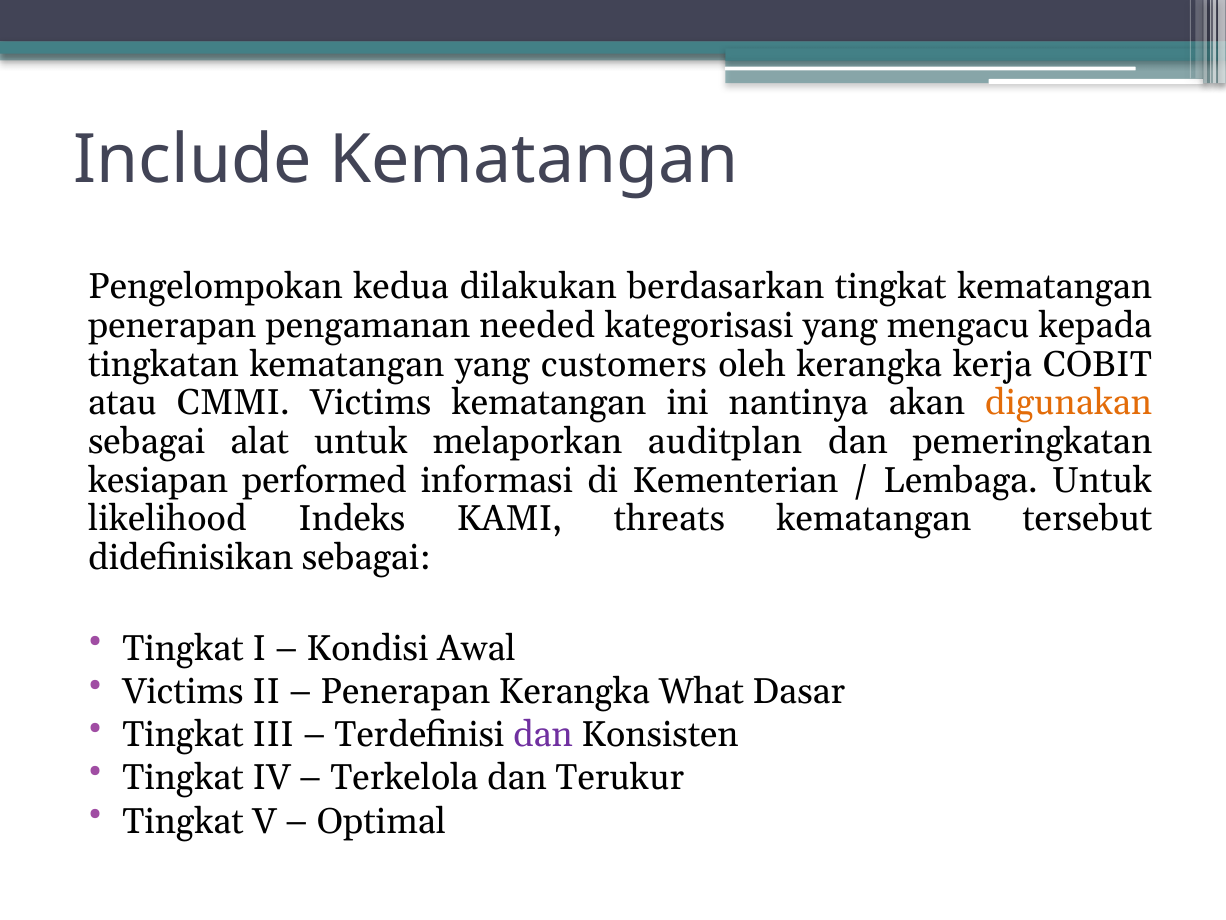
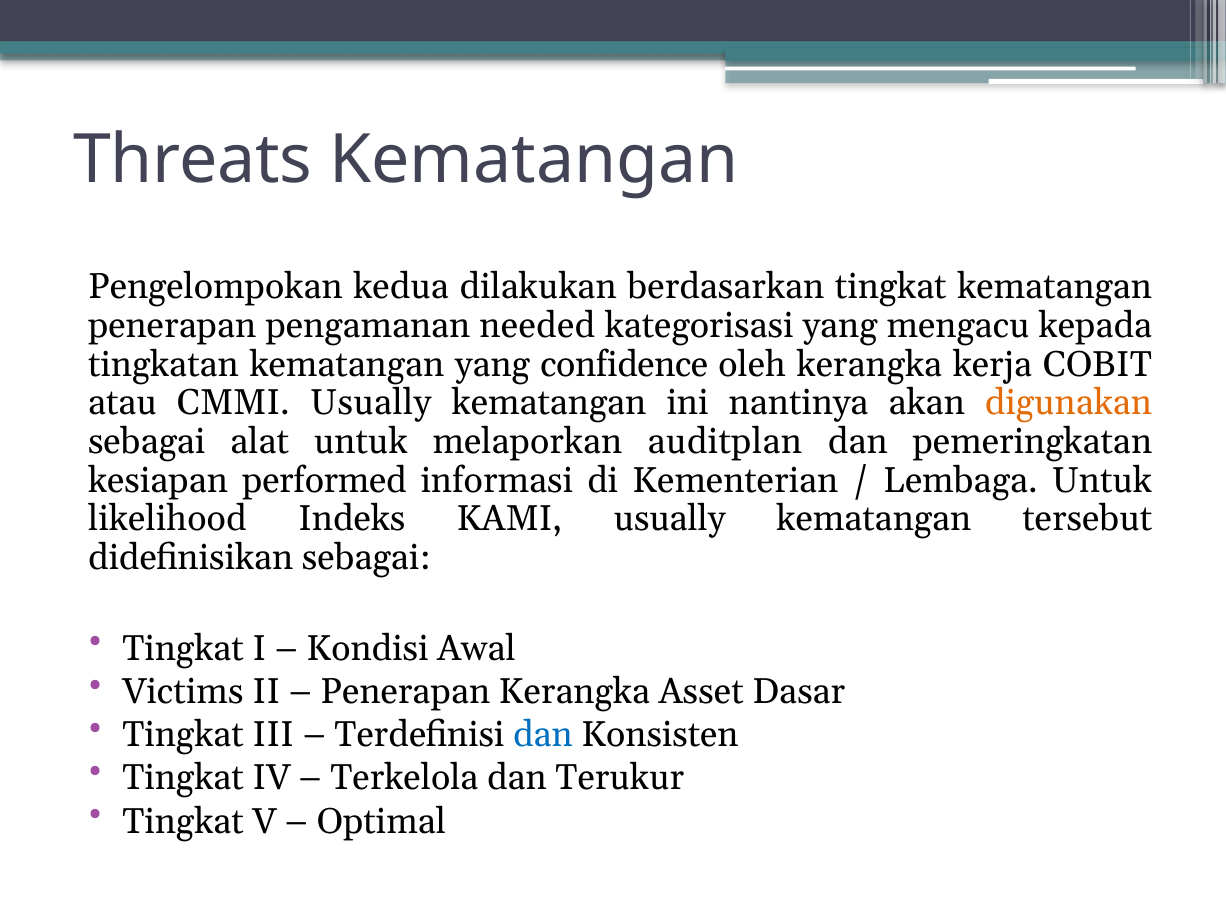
Include: Include -> Threats (193, 159)
customers: customers -> confidence (624, 364)
CMMI Victims: Victims -> Usually (371, 403)
KAMI threats: threats -> usually (669, 519)
What: What -> Asset (701, 691)
dan colour: purple -> blue (543, 734)
